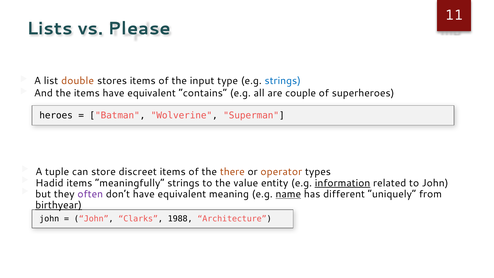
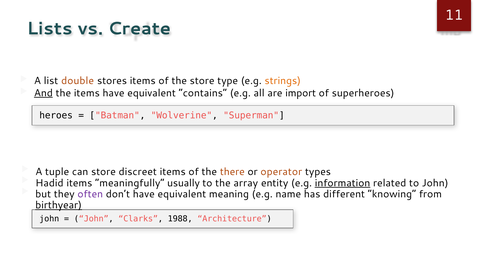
Please: Please -> Create (139, 29)
the input: input -> store (202, 81)
strings colour: blue -> orange (283, 81)
And underline: none -> present (43, 93)
couple: couple -> import (301, 93)
meaningfully strings: strings -> usually (183, 183)
value: value -> array (246, 183)
name underline: present -> none (288, 194)
uniquely: uniquely -> knowing (392, 194)
